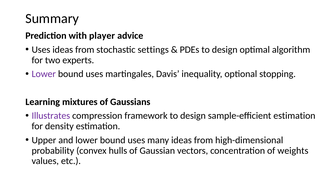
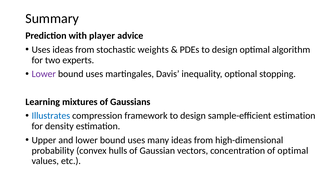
settings: settings -> weights (153, 50)
Illustrates colour: purple -> blue (51, 116)
of weights: weights -> optimal (293, 151)
